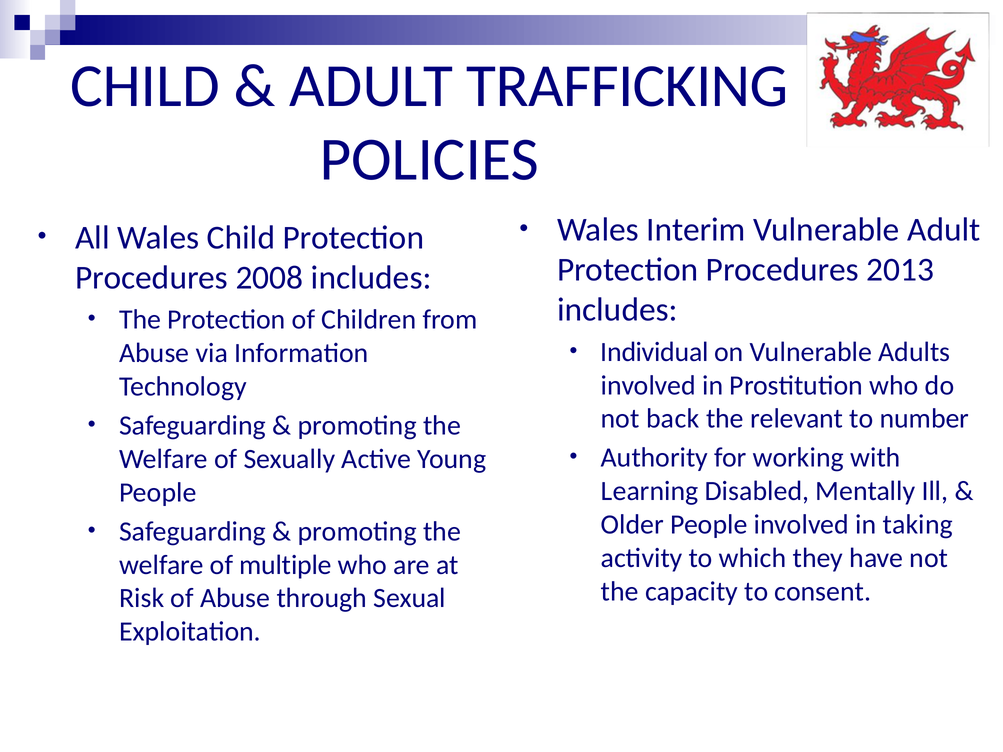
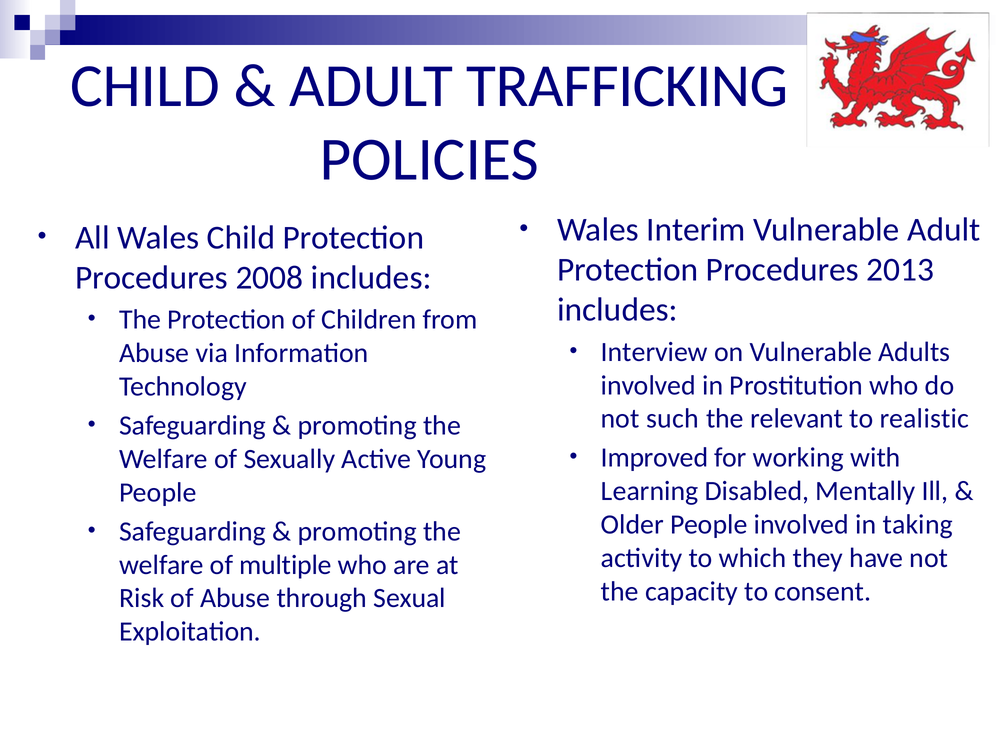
Individual: Individual -> Interview (654, 352)
back: back -> such (673, 419)
number: number -> realistic (924, 419)
Authority: Authority -> Improved (655, 458)
